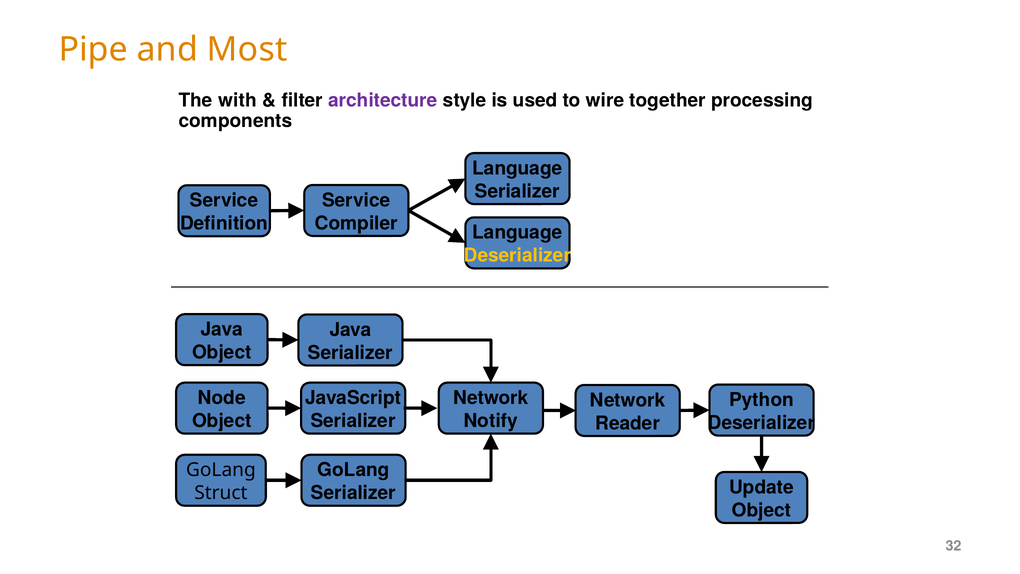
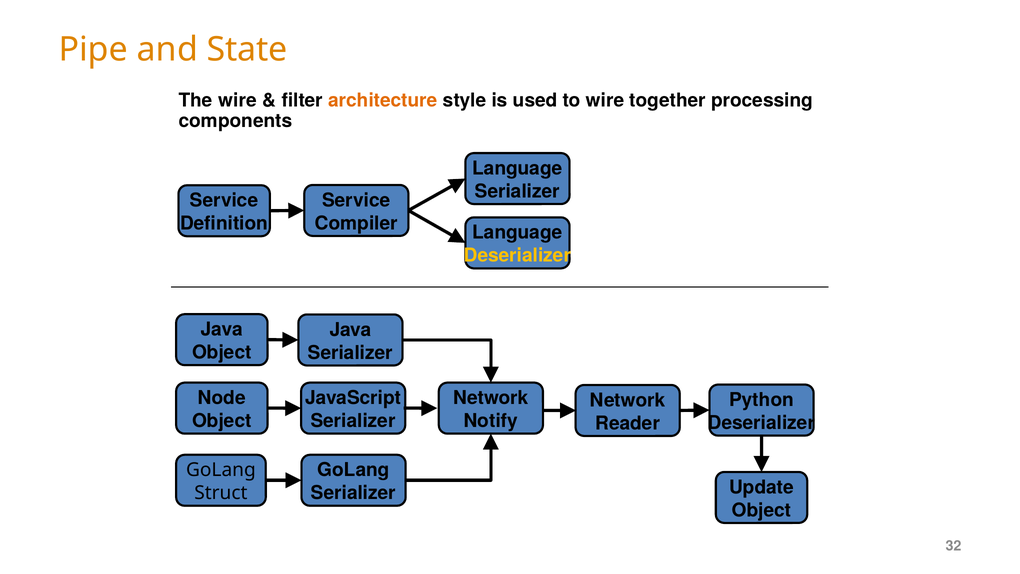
Most: Most -> State (247, 50)
The with: with -> wire (237, 100)
architecture colour: purple -> orange (383, 100)
